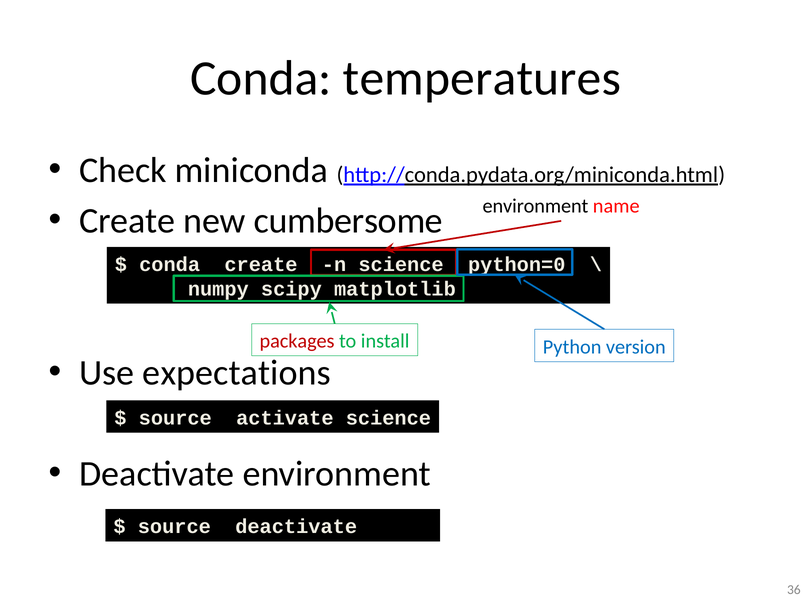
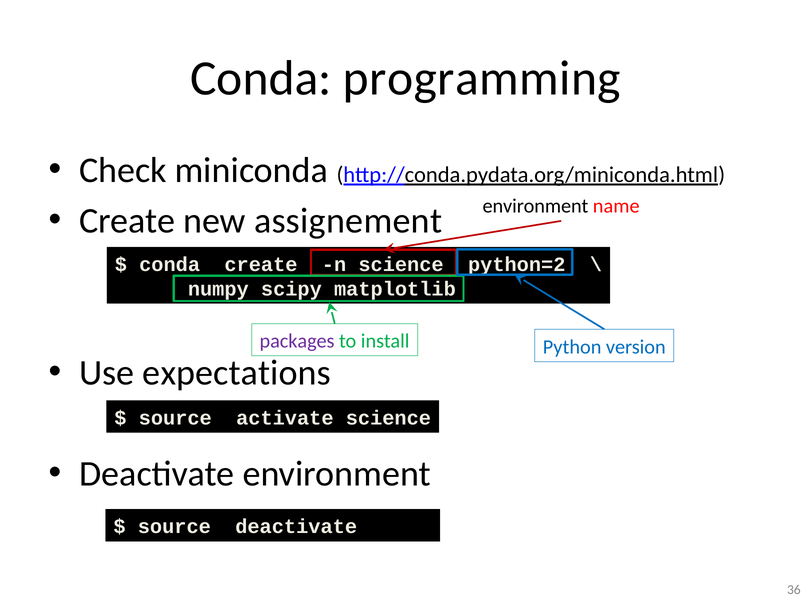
temperatures: temperatures -> programming (482, 79)
cumbersome: cumbersome -> assignement (348, 221)
python=0: python=0 -> python=2 (517, 265)
packages colour: red -> purple (297, 341)
